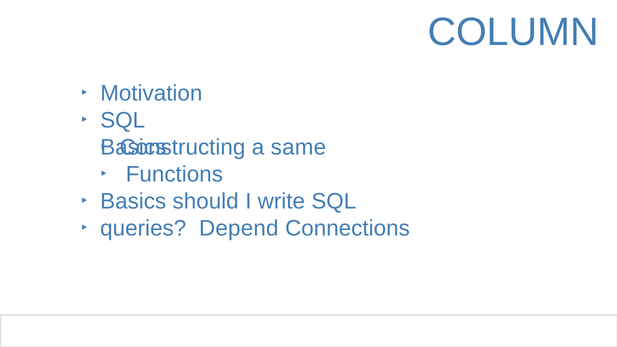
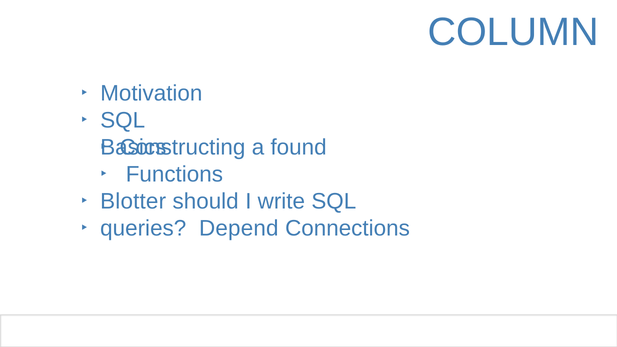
same: same -> found (299, 147)
Basics: Basics -> Blotter (133, 201)
